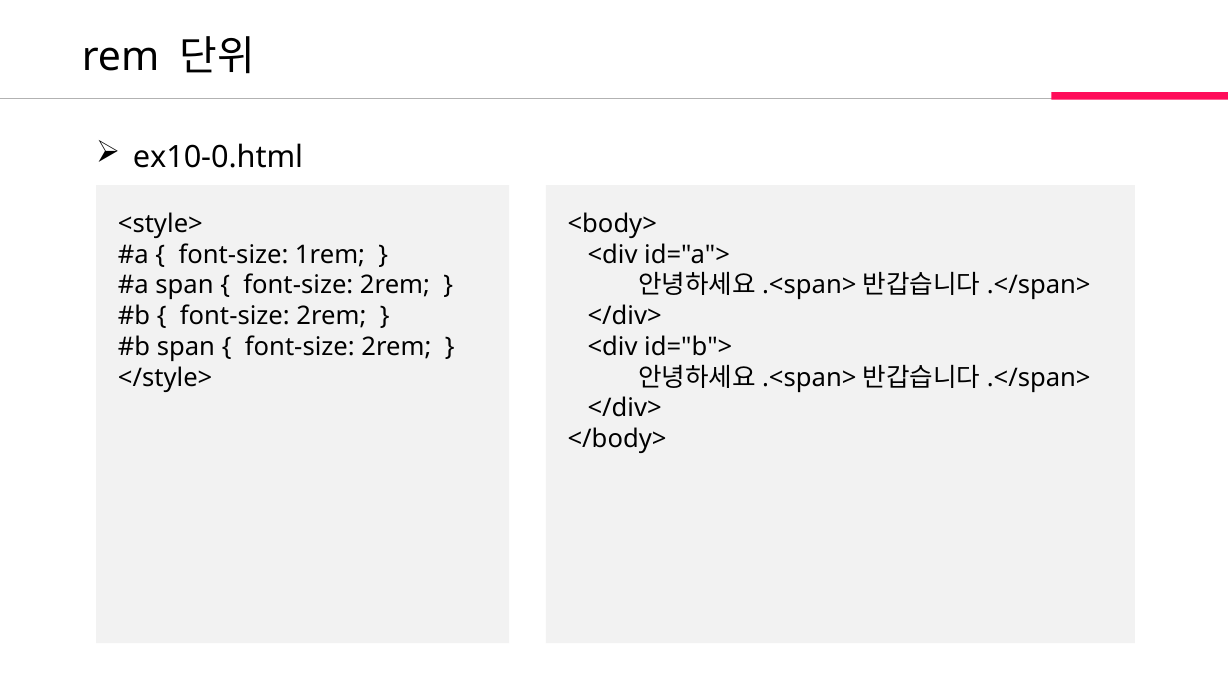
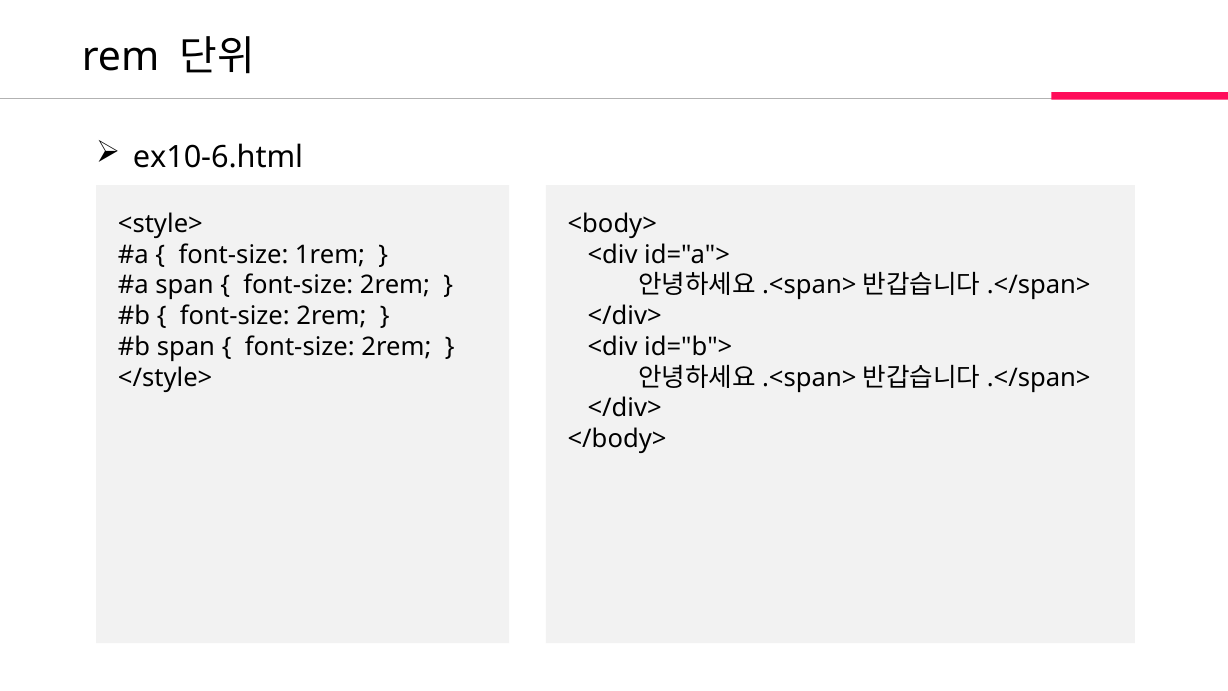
ex10-0.html: ex10-0.html -> ex10-6.html (218, 157)
